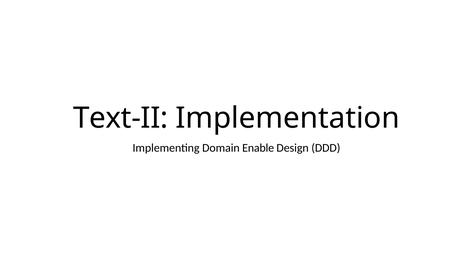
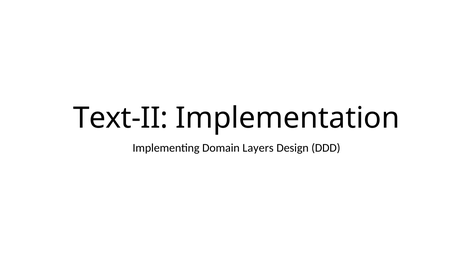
Enable: Enable -> Layers (258, 148)
